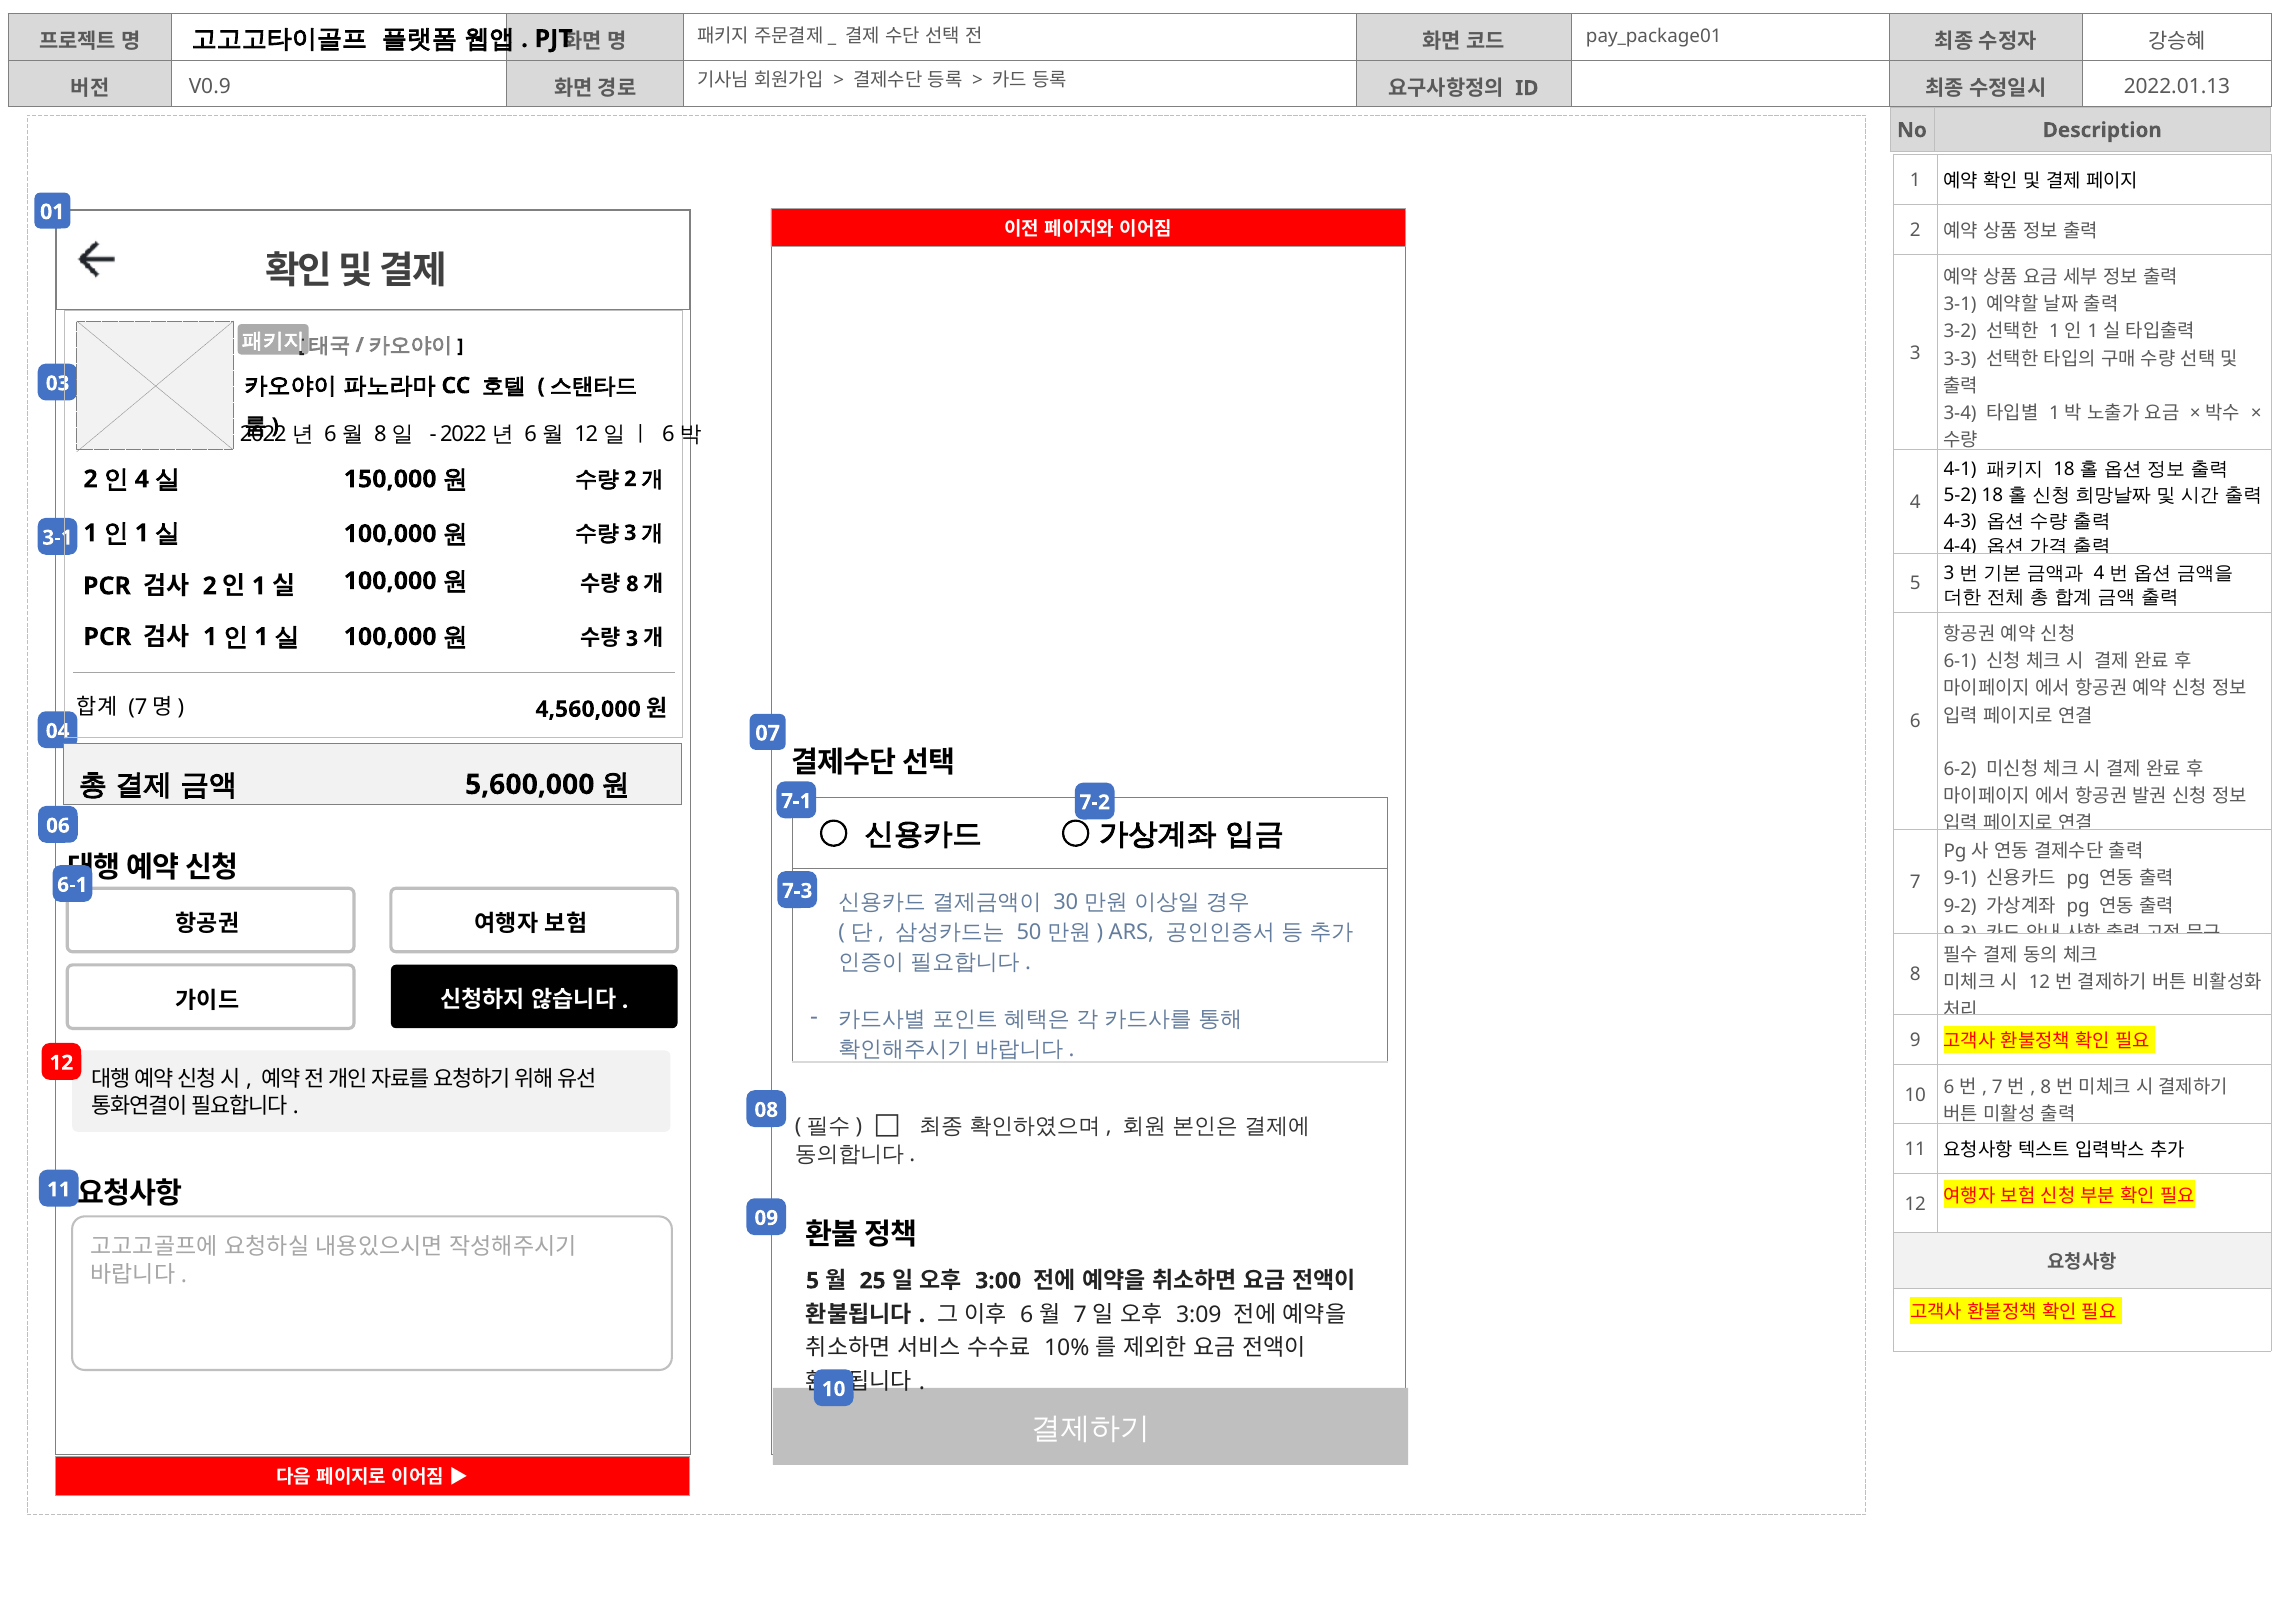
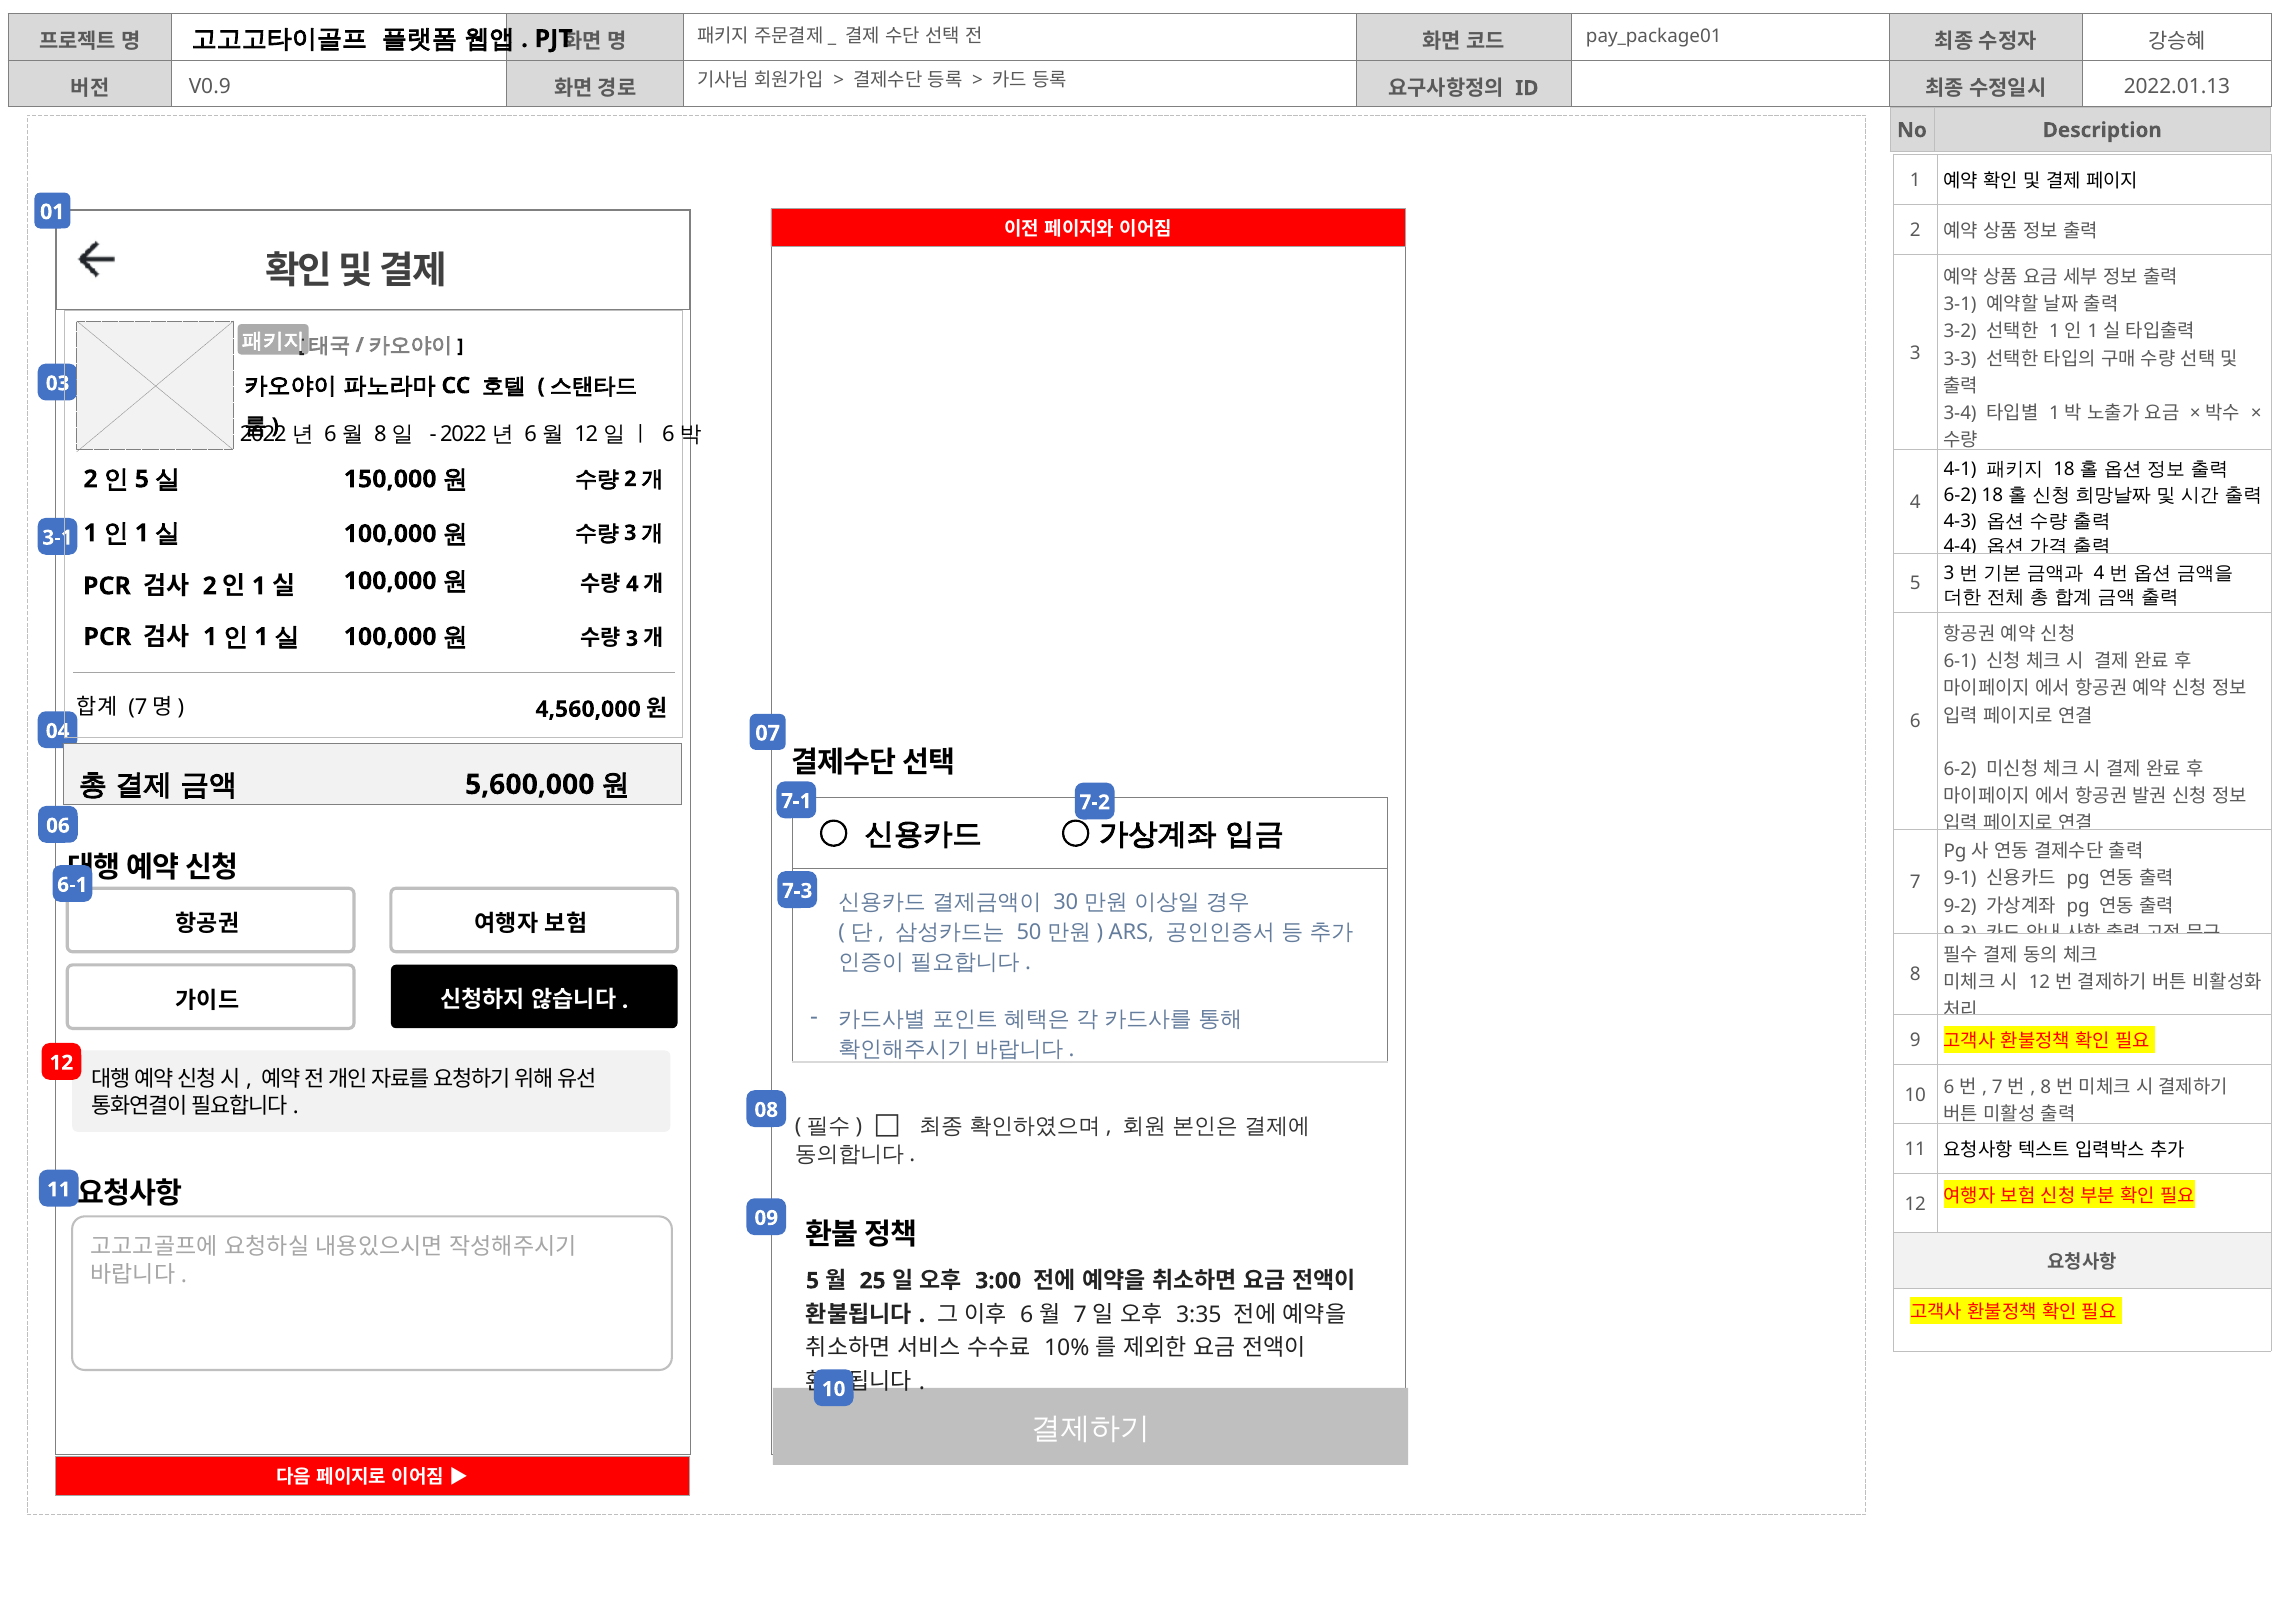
4: 4 -> 5 (142, 479)
5-2: 5-2 -> 6-2 (1960, 495)
8: 8 -> 4 (632, 584)
3:09: 3:09 -> 3:35 (1199, 1314)
